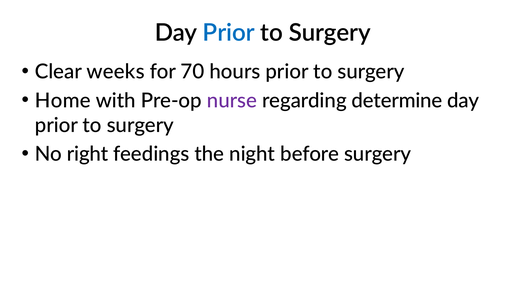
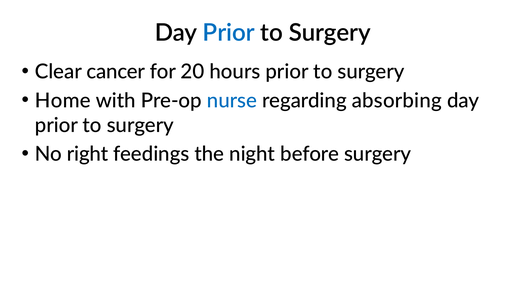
weeks: weeks -> cancer (116, 72)
70: 70 -> 20 (192, 72)
nurse colour: purple -> blue (232, 100)
determine: determine -> absorbing (397, 100)
